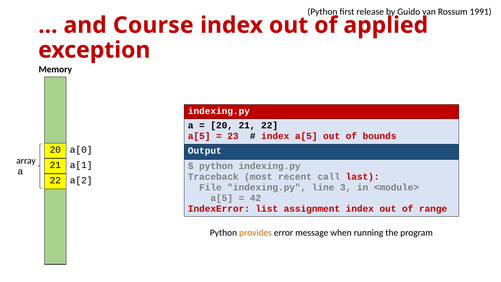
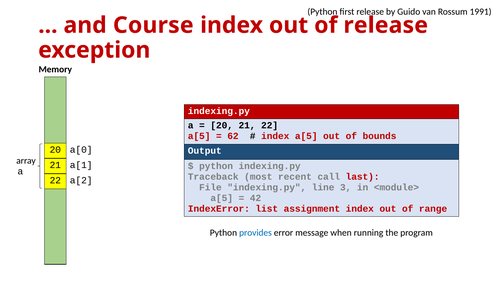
of applied: applied -> release (386, 25)
23: 23 -> 62 (233, 136)
provides colour: orange -> blue (255, 233)
